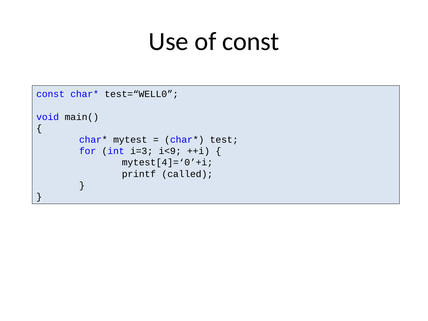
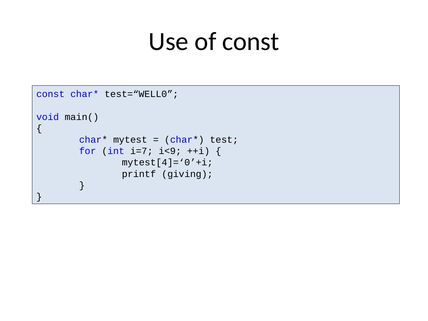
i=3: i=3 -> i=7 (142, 151)
called: called -> giving (187, 174)
